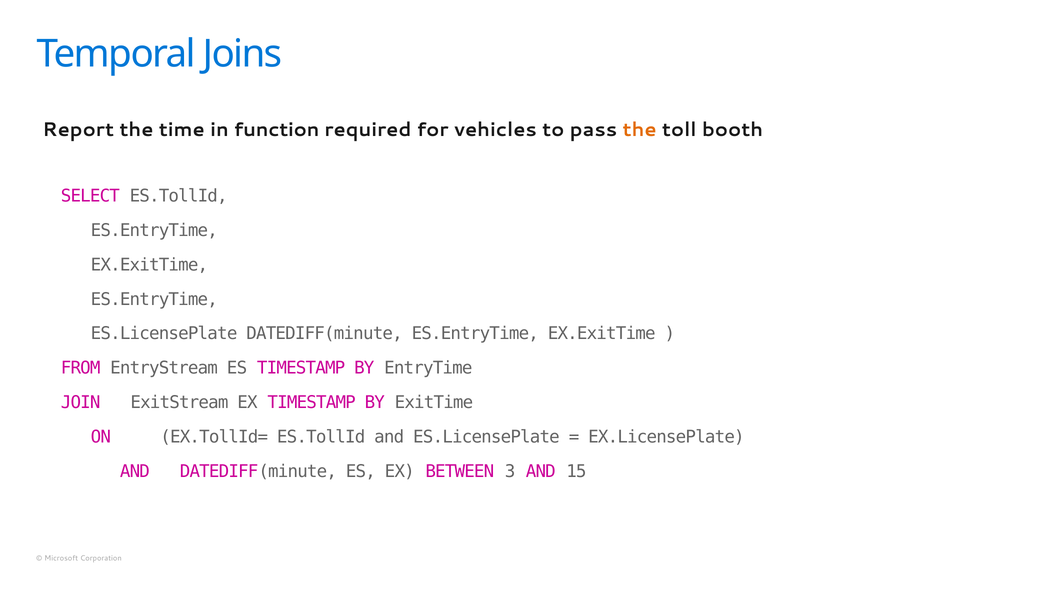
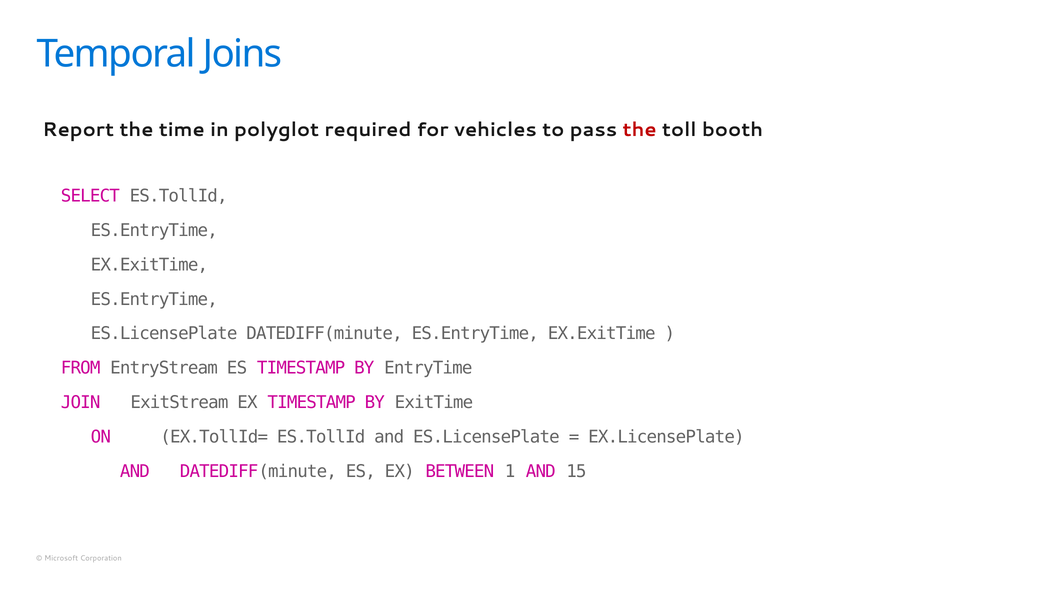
function: function -> polyglot (277, 129)
the colour: orange -> red (640, 129)
3: 3 -> 1 (510, 471)
